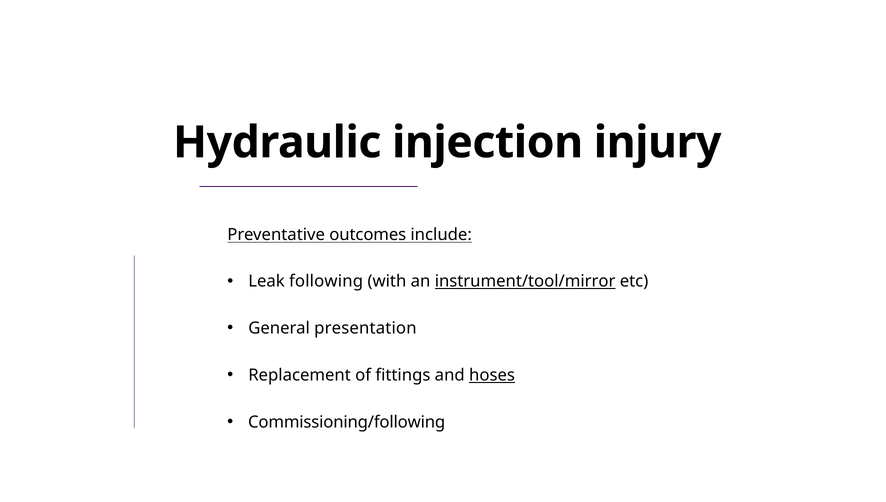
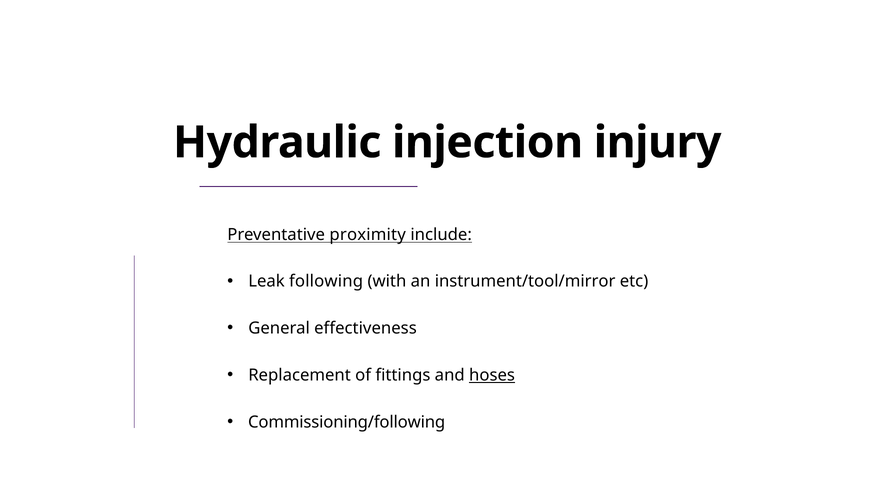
outcomes: outcomes -> proximity (368, 234)
instrument/tool/mirror underline: present -> none (525, 281)
presentation: presentation -> effectiveness (365, 328)
